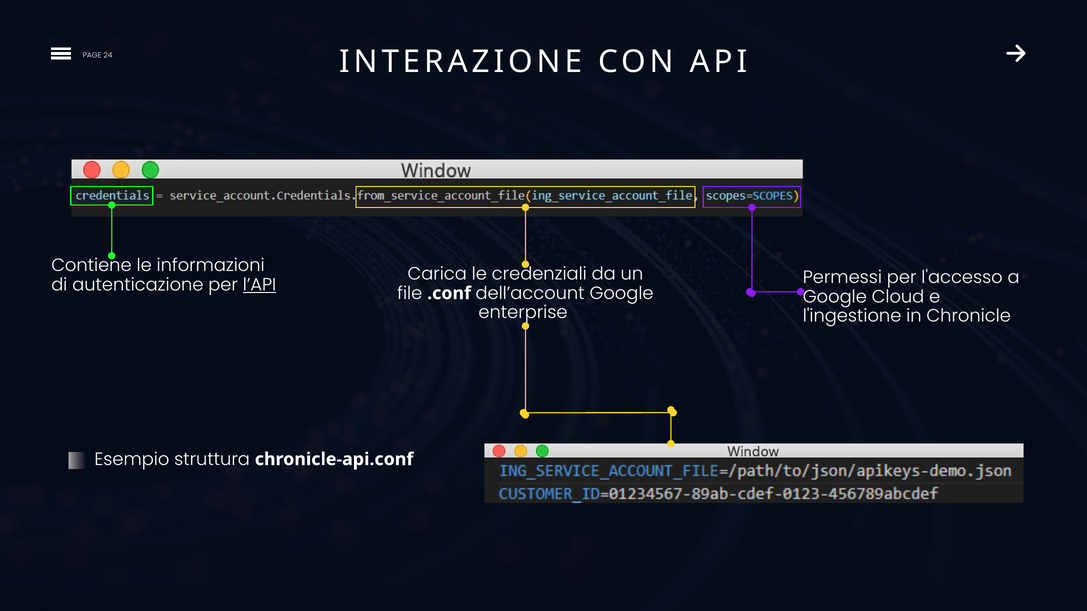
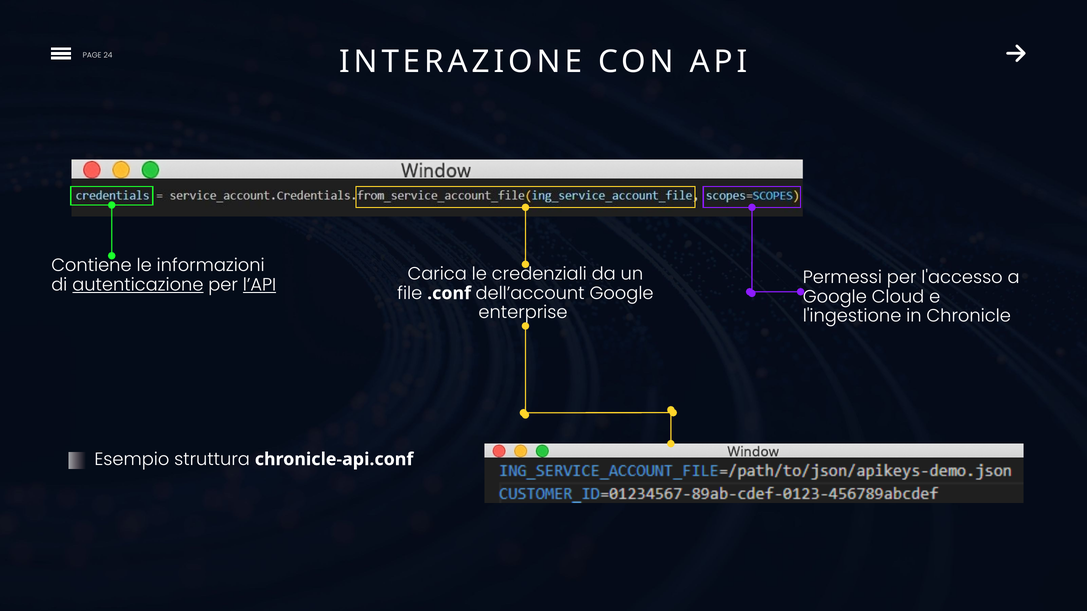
autenticazione underline: none -> present (138, 285)
